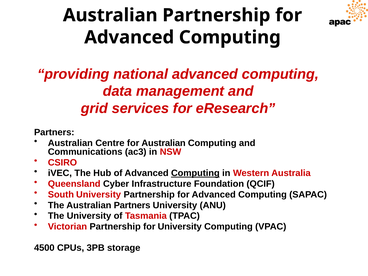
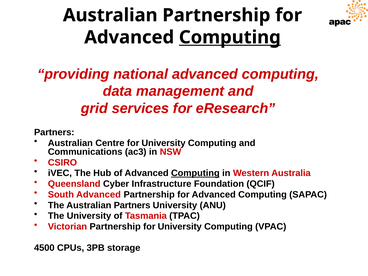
Computing underline: none -> present (230, 37)
Centre for Australian: Australian -> University (164, 143)
South University: University -> Advanced (99, 195)
